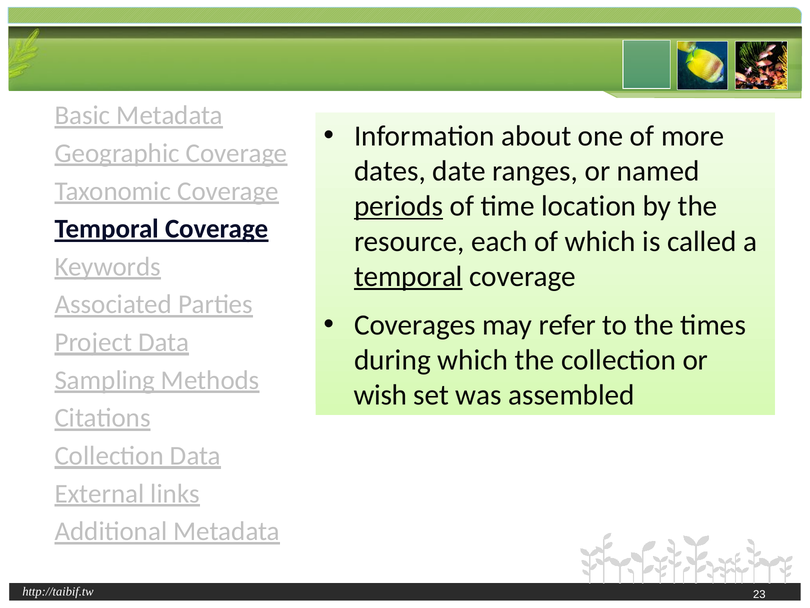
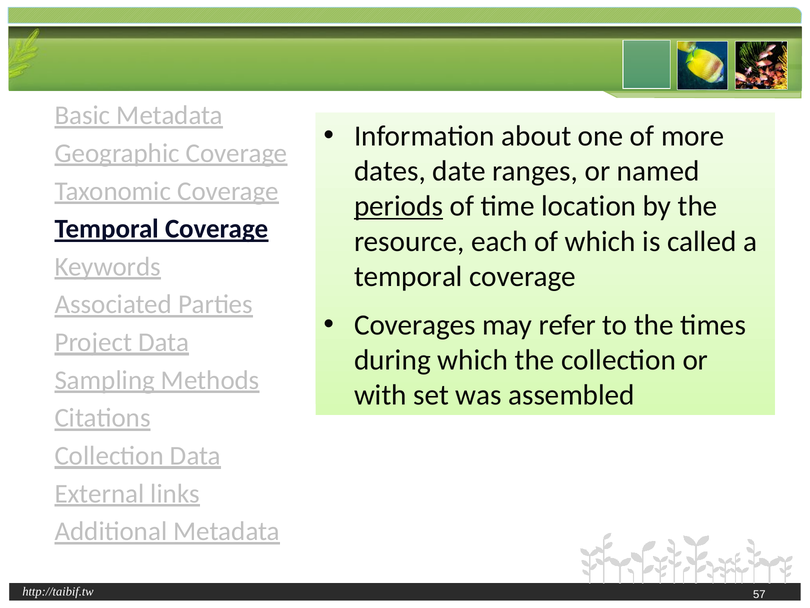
temporal underline: present -> none (408, 276)
wish: wish -> with (380, 395)
23: 23 -> 57 (759, 594)
